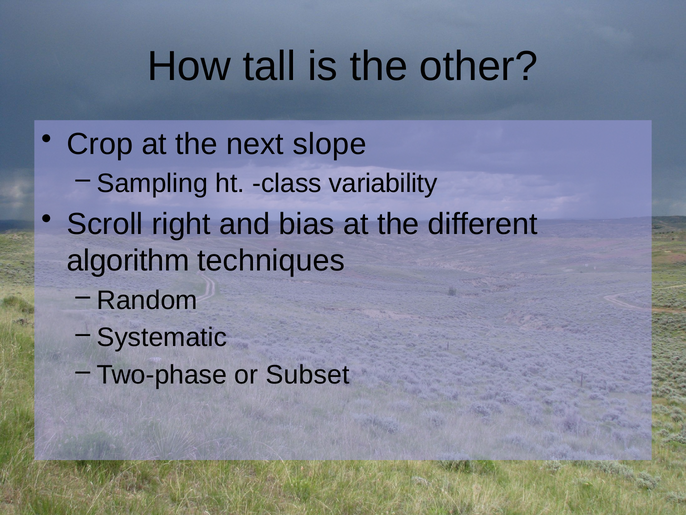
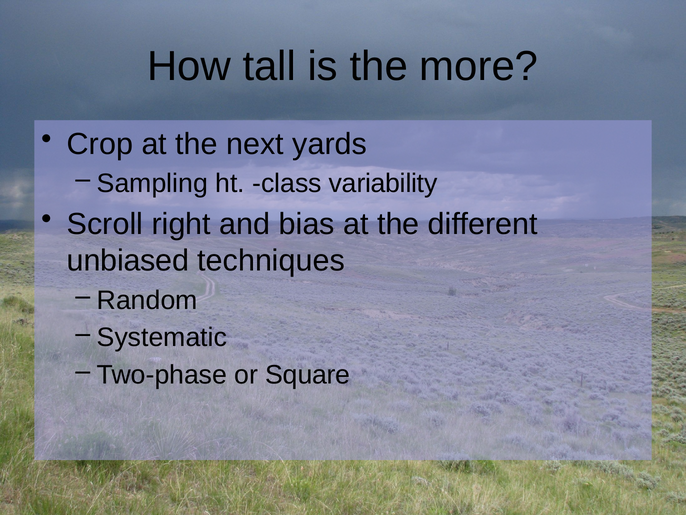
other: other -> more (479, 66)
slope: slope -> yards (330, 144)
algorithm: algorithm -> unbiased (128, 261)
Subset: Subset -> Square (308, 375)
